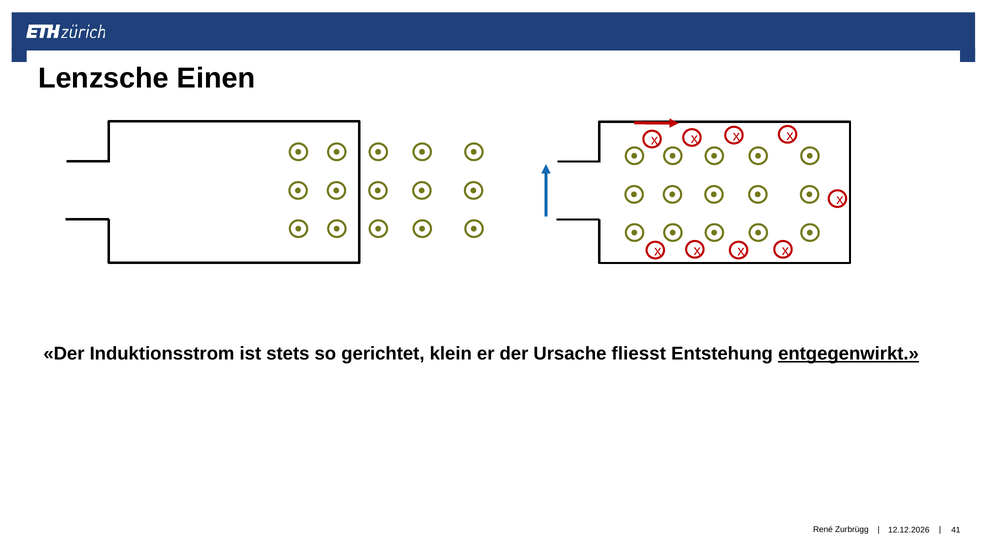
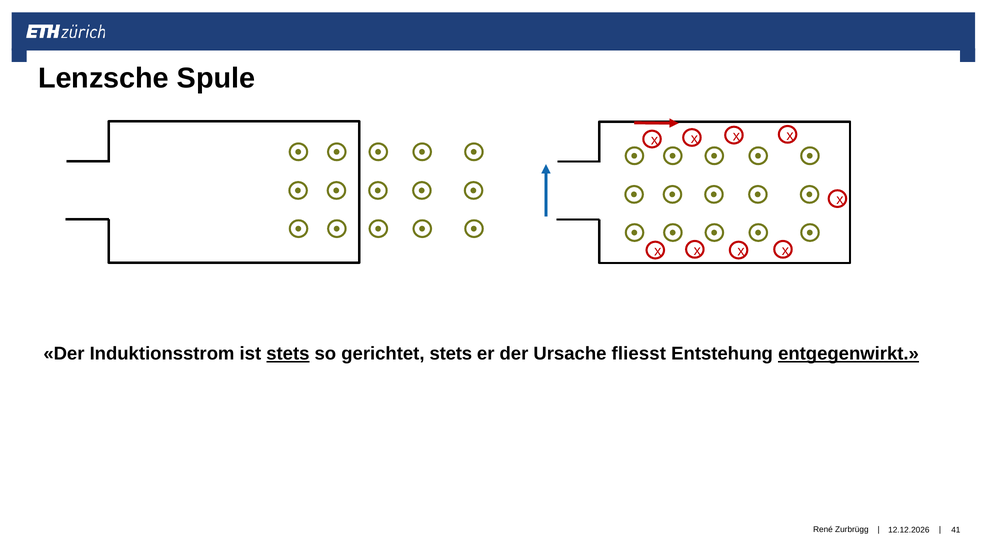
Einen: Einen -> Spule (216, 78)
stets underline: none -> present (288, 354)
gerichtet klein: klein -> stets (451, 354)
